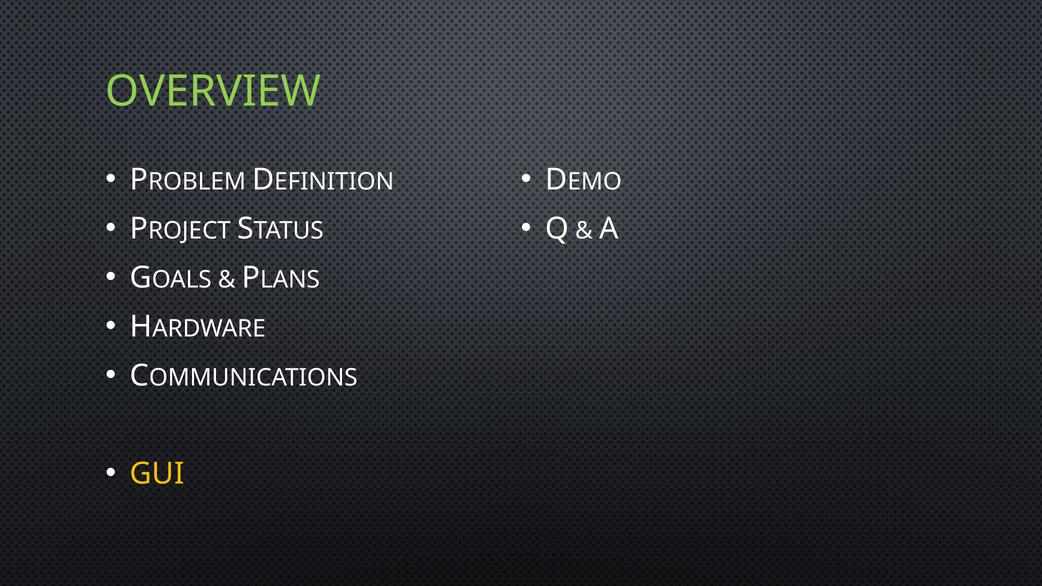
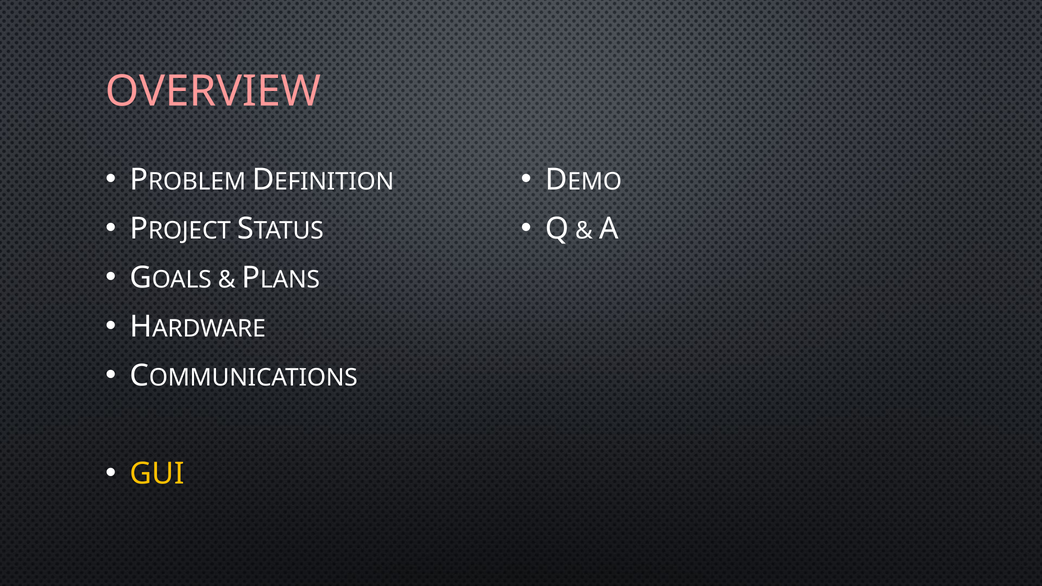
OVERVIEW colour: light green -> pink (213, 92)
